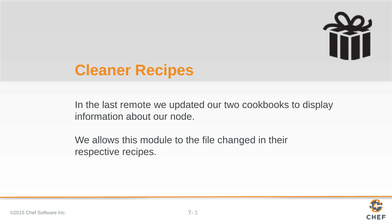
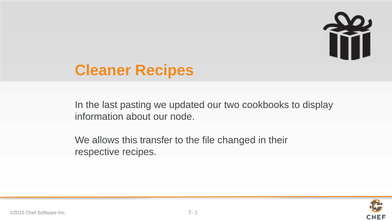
remote: remote -> pasting (136, 105)
module: module -> transfer (156, 140)
